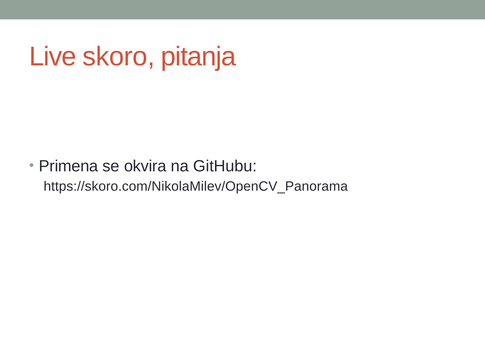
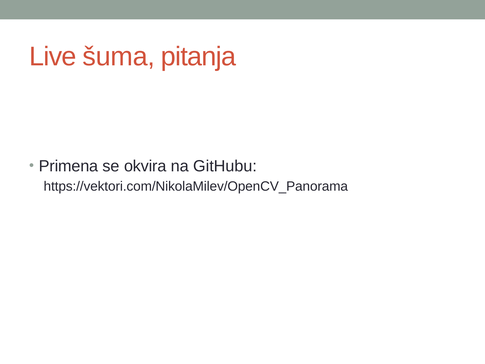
skoro: skoro -> šuma (119, 56)
https://skoro.com/NikolaMilev/OpenCV_Panorama: https://skoro.com/NikolaMilev/OpenCV_Panorama -> https://vektori.com/NikolaMilev/OpenCV_Panorama (196, 186)
